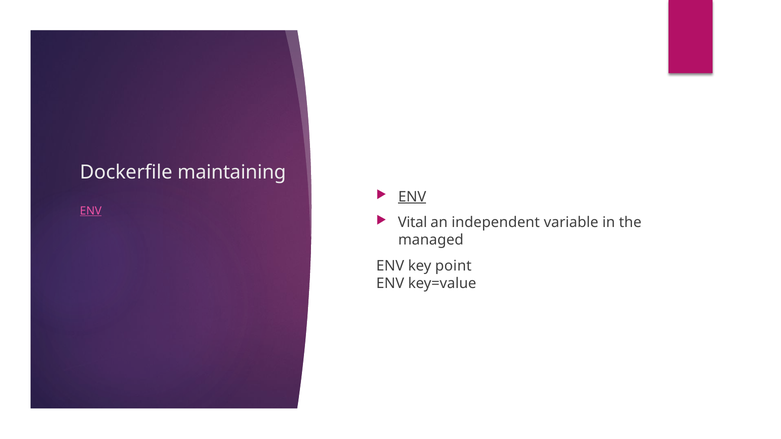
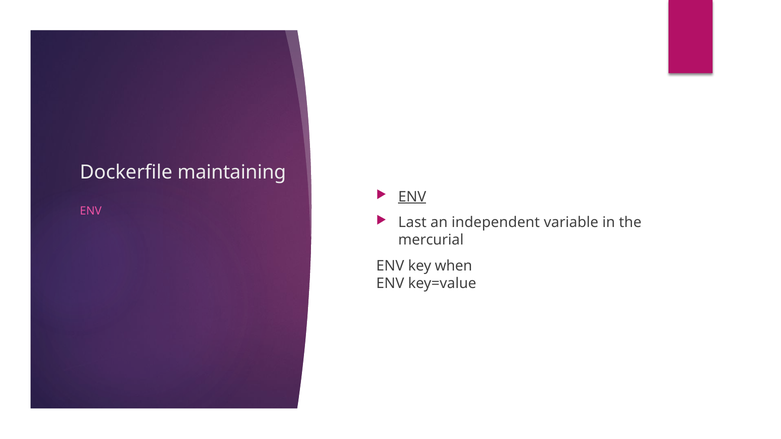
ENV underline: present -> none (91, 211)
Vital: Vital -> Last (412, 223)
managed: managed -> mercurial (431, 240)
point: point -> when (454, 266)
